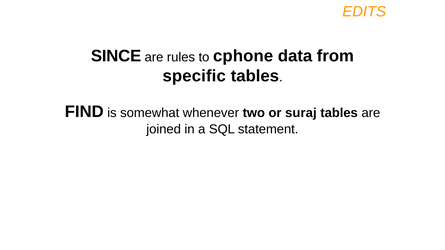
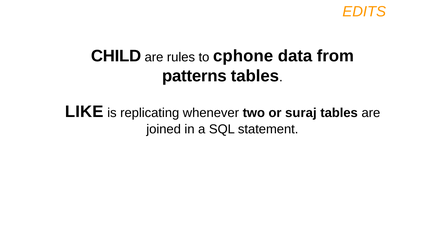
SINCE: SINCE -> CHILD (116, 56)
specific: specific -> patterns (194, 76)
FIND: FIND -> LIKE (84, 112)
somewhat: somewhat -> replicating (150, 113)
